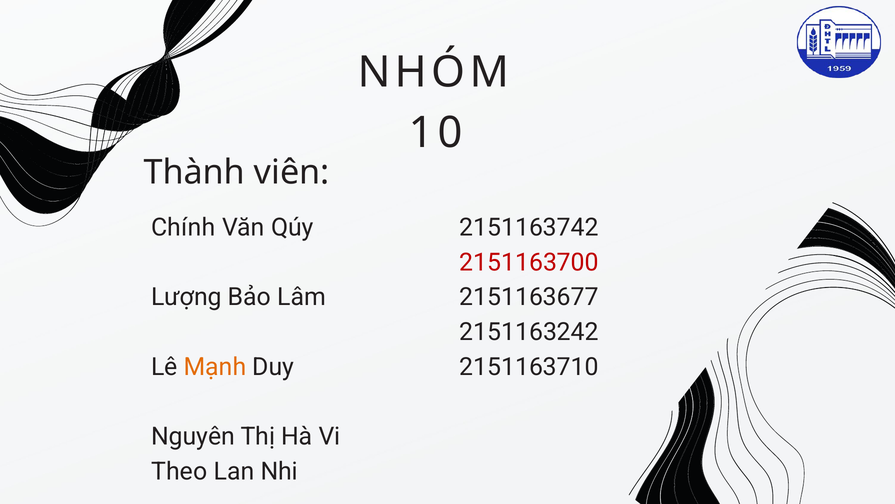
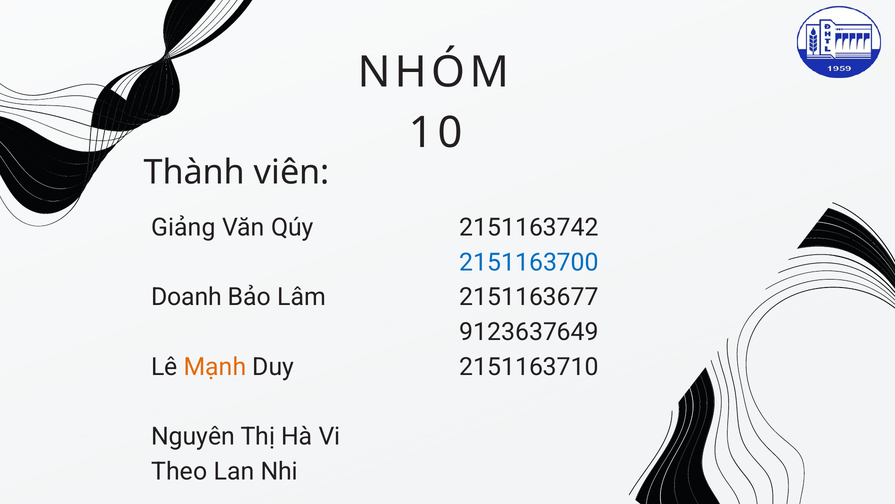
Chính: Chính -> Giảng (183, 227)
2151163700 colour: red -> blue (529, 262)
Lượng: Lượng -> Doanh (186, 297)
2151163242: 2151163242 -> 9123637649 (529, 332)
